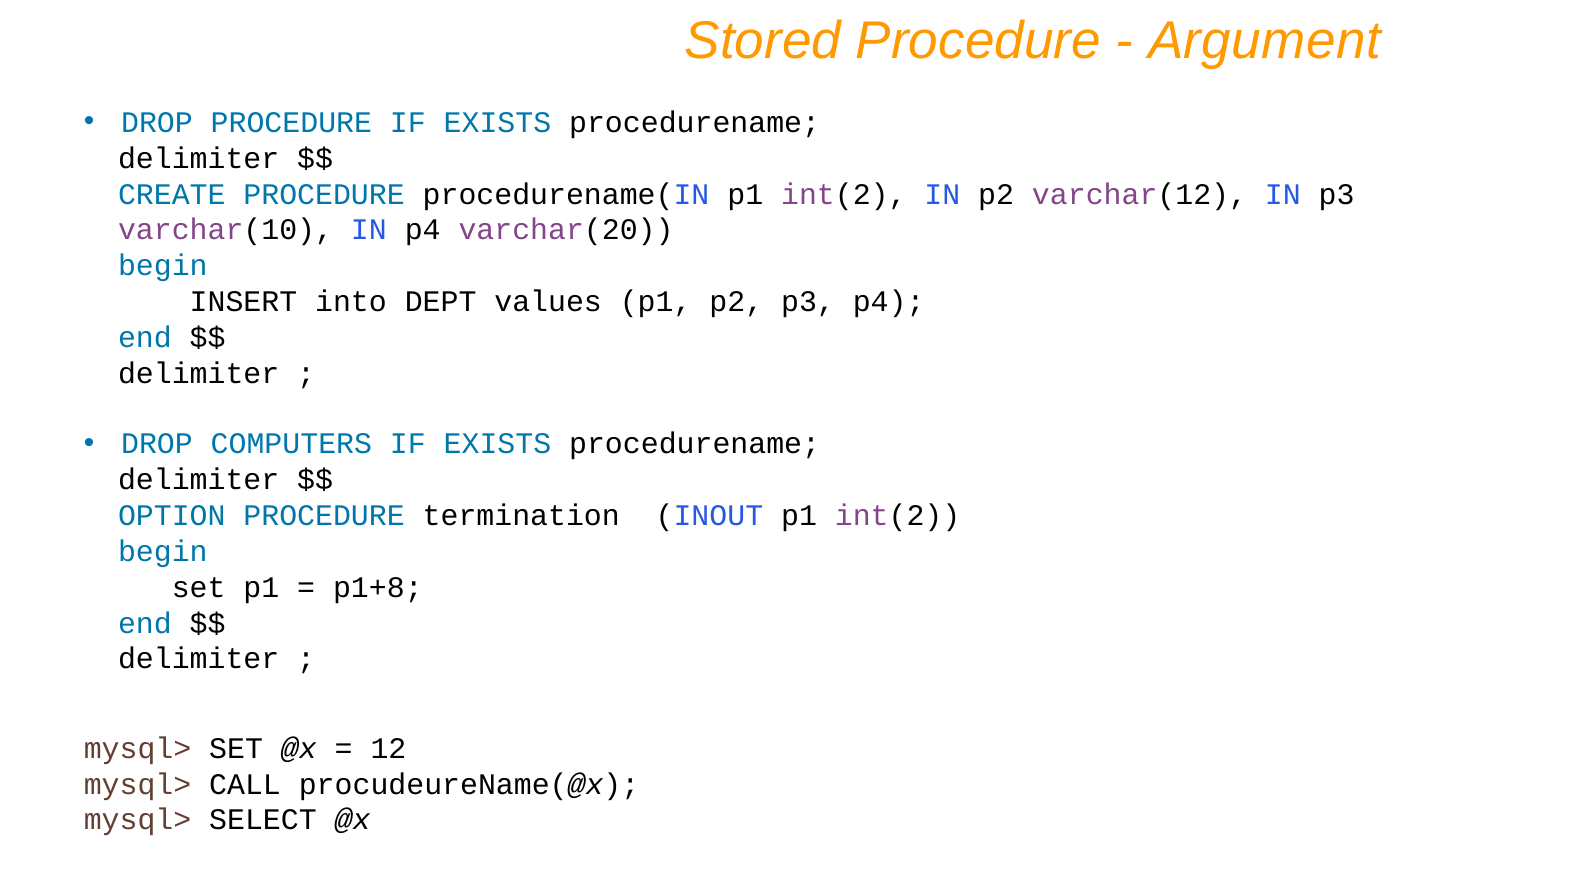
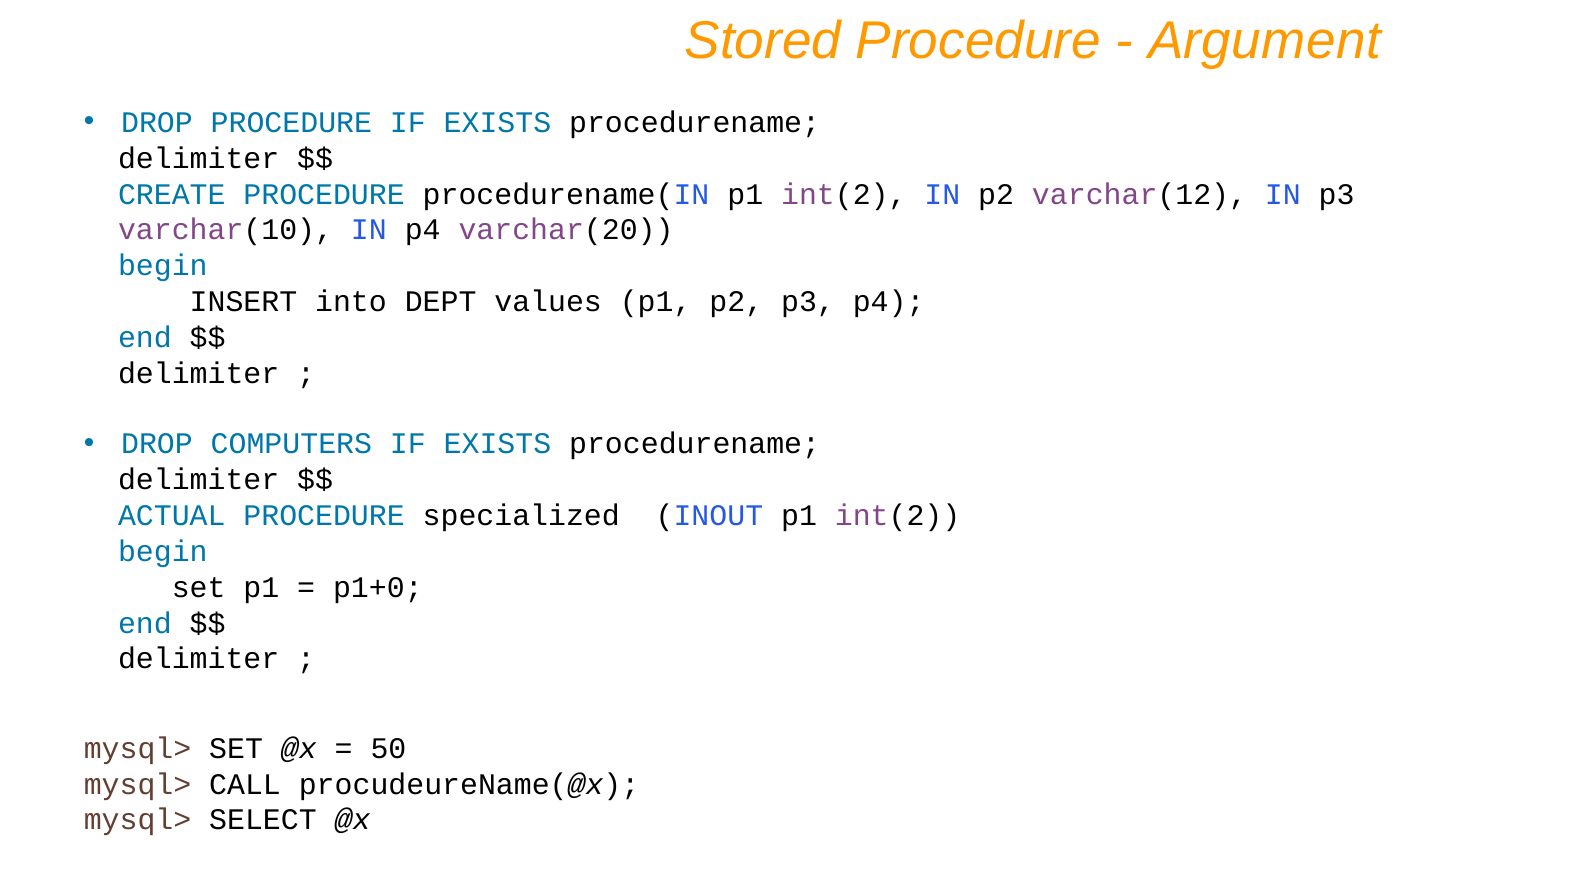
OPTION: OPTION -> ACTUAL (172, 516)
termination: termination -> specialized (521, 516)
p1+8: p1+8 -> p1+0 (378, 587)
12: 12 -> 50 (388, 748)
